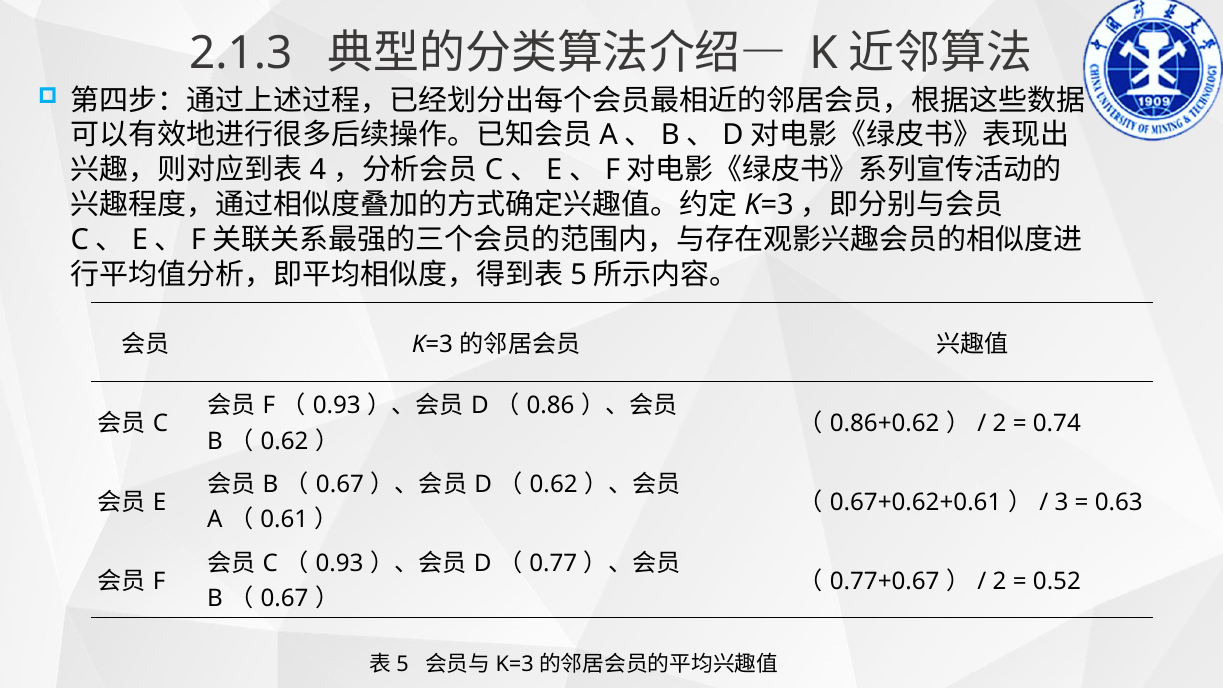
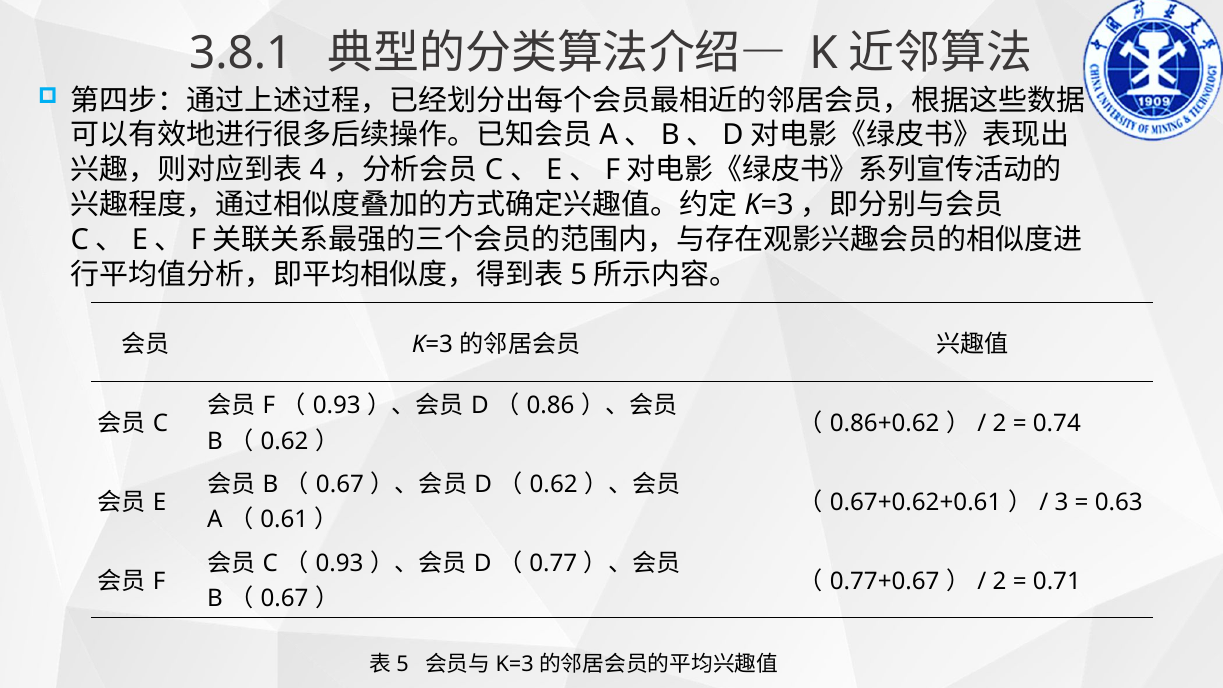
2.1.3: 2.1.3 -> 3.8.1 (241, 53)
0.52: 0.52 -> 0.71 (1057, 581)
